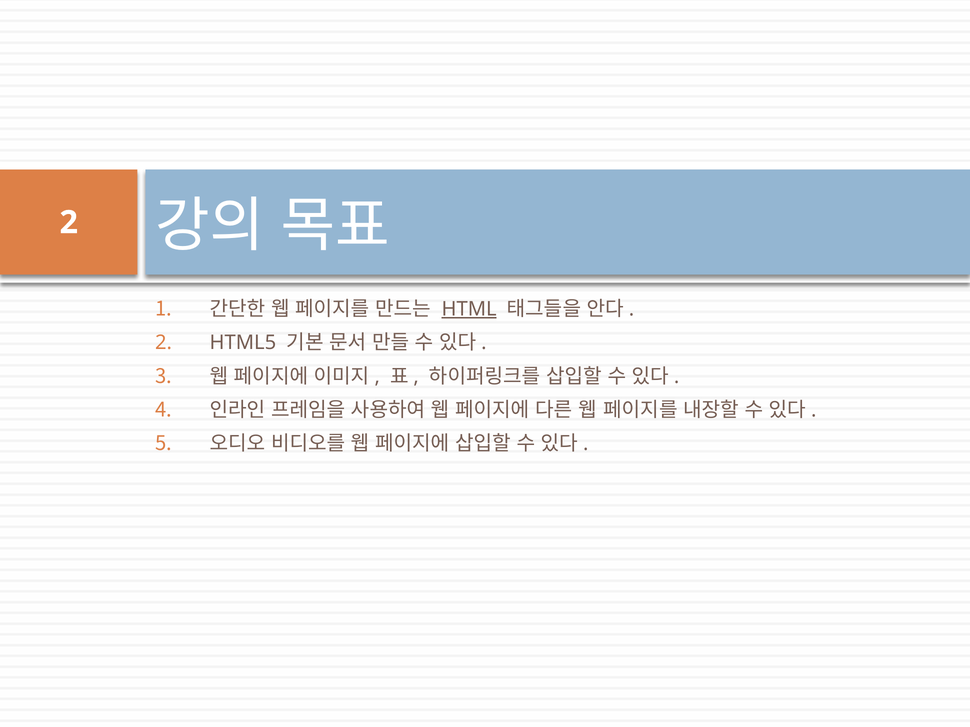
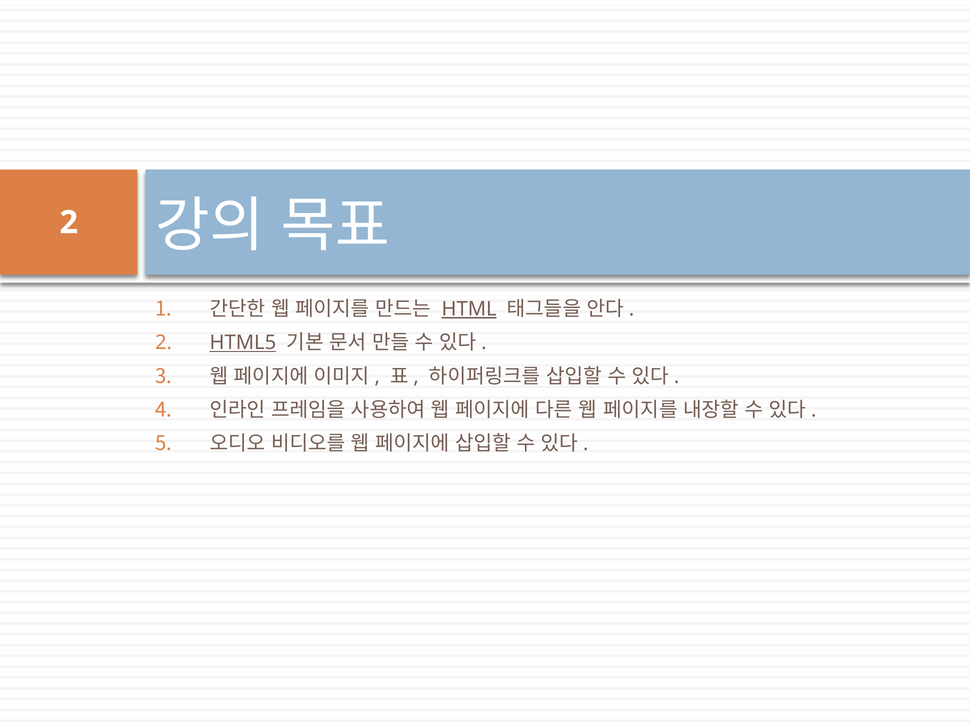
HTML5 underline: none -> present (243, 343)
